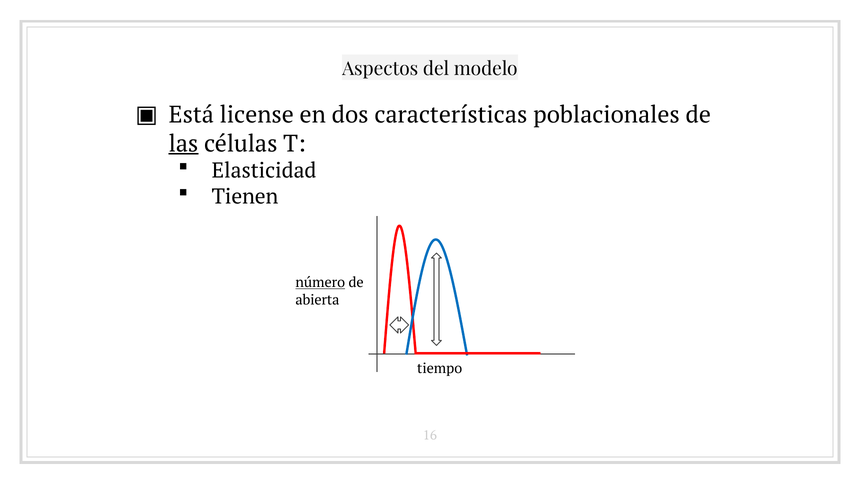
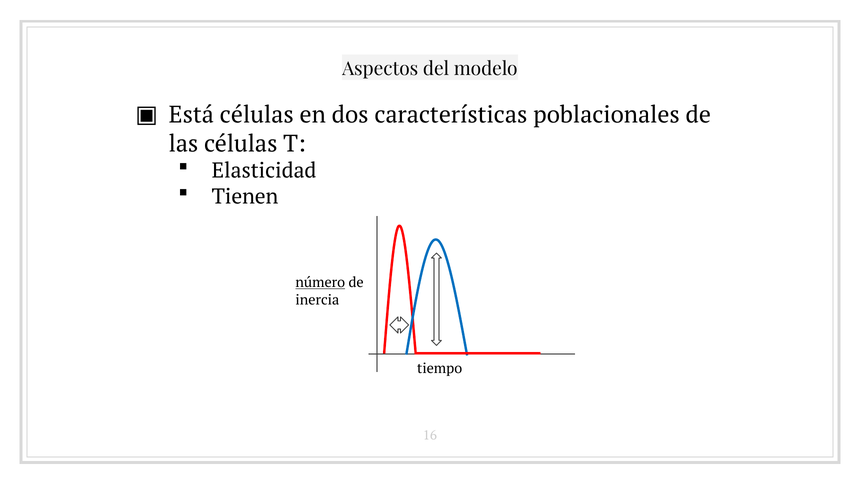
Está license: license -> células (257, 115)
las underline: present -> none (184, 144)
abierta: abierta -> inercia (317, 300)
